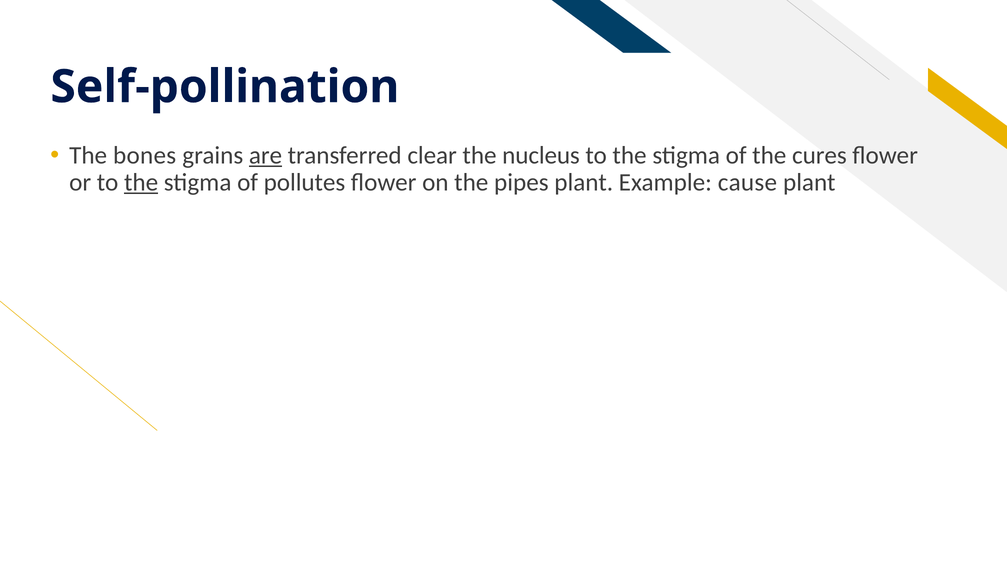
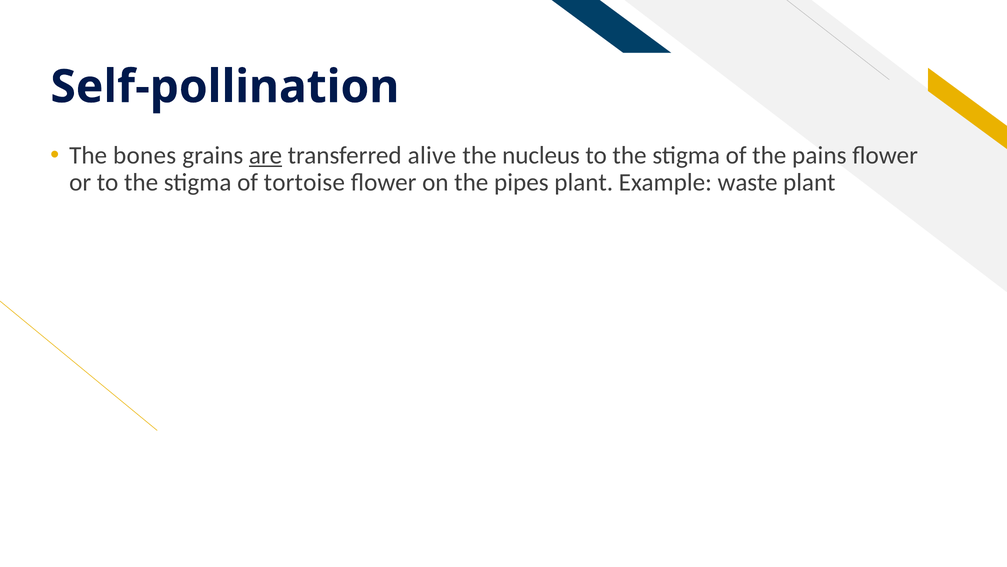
clear: clear -> alive (432, 155)
cures: cures -> pains (819, 155)
the underline: present -> none (141, 182)
pollutes: pollutes -> tortoise (304, 182)
cause: cause -> waste (748, 182)
